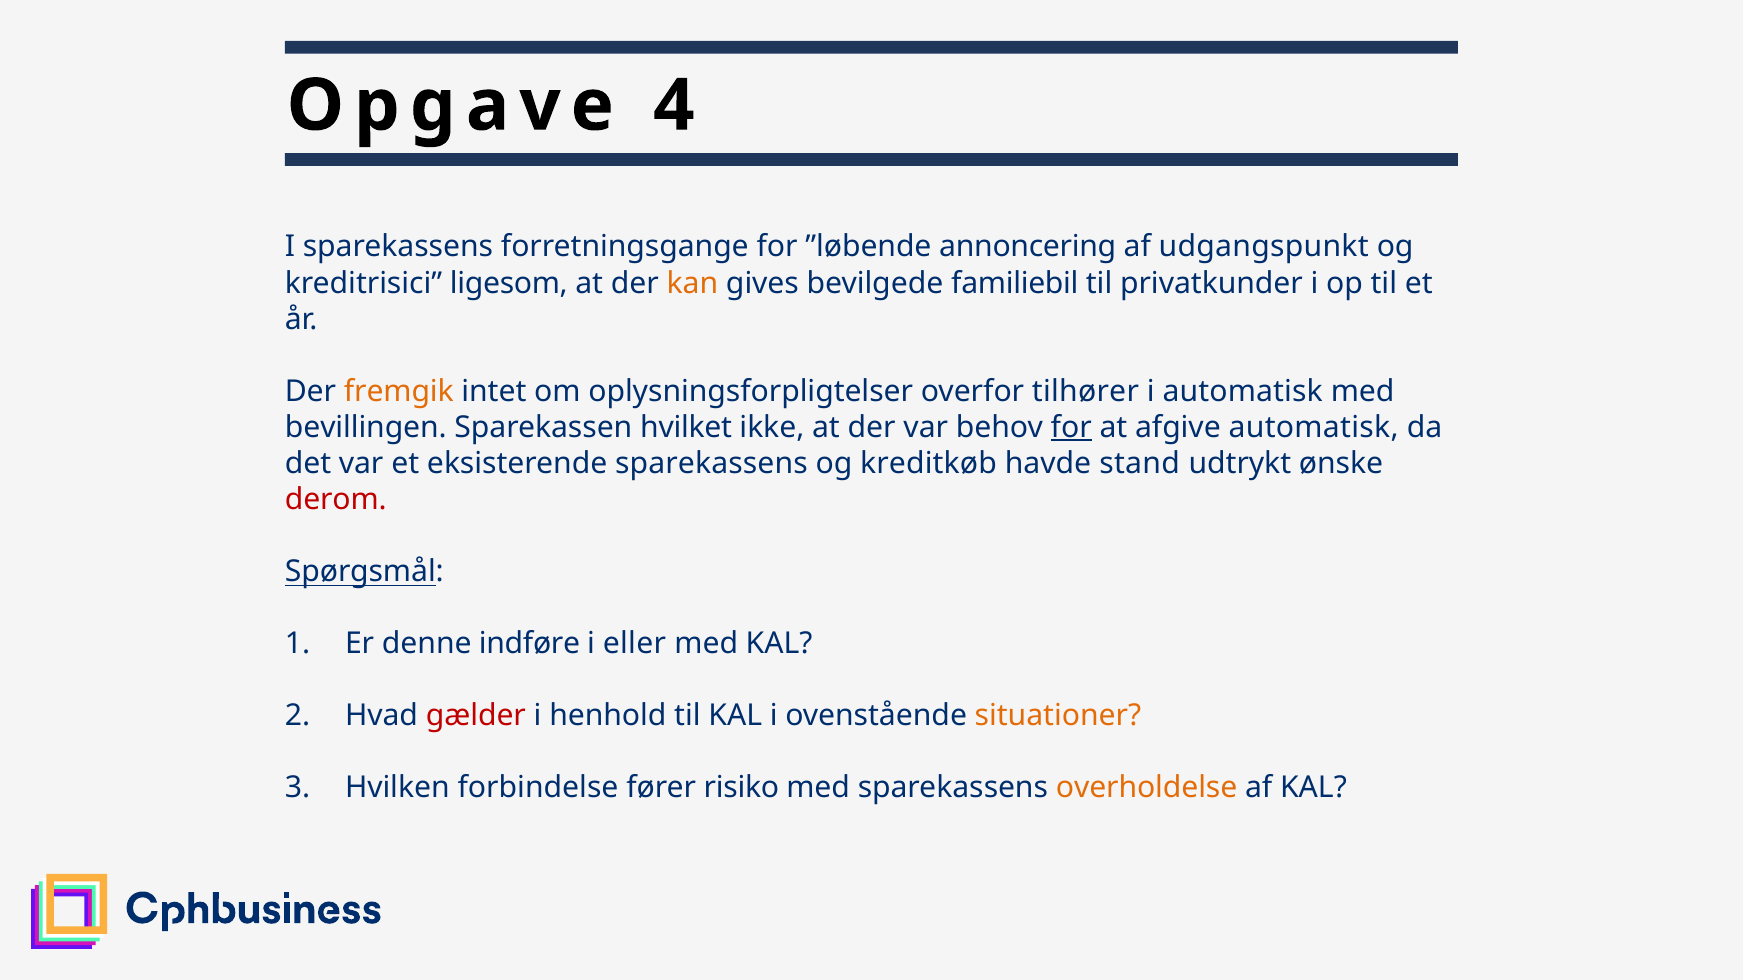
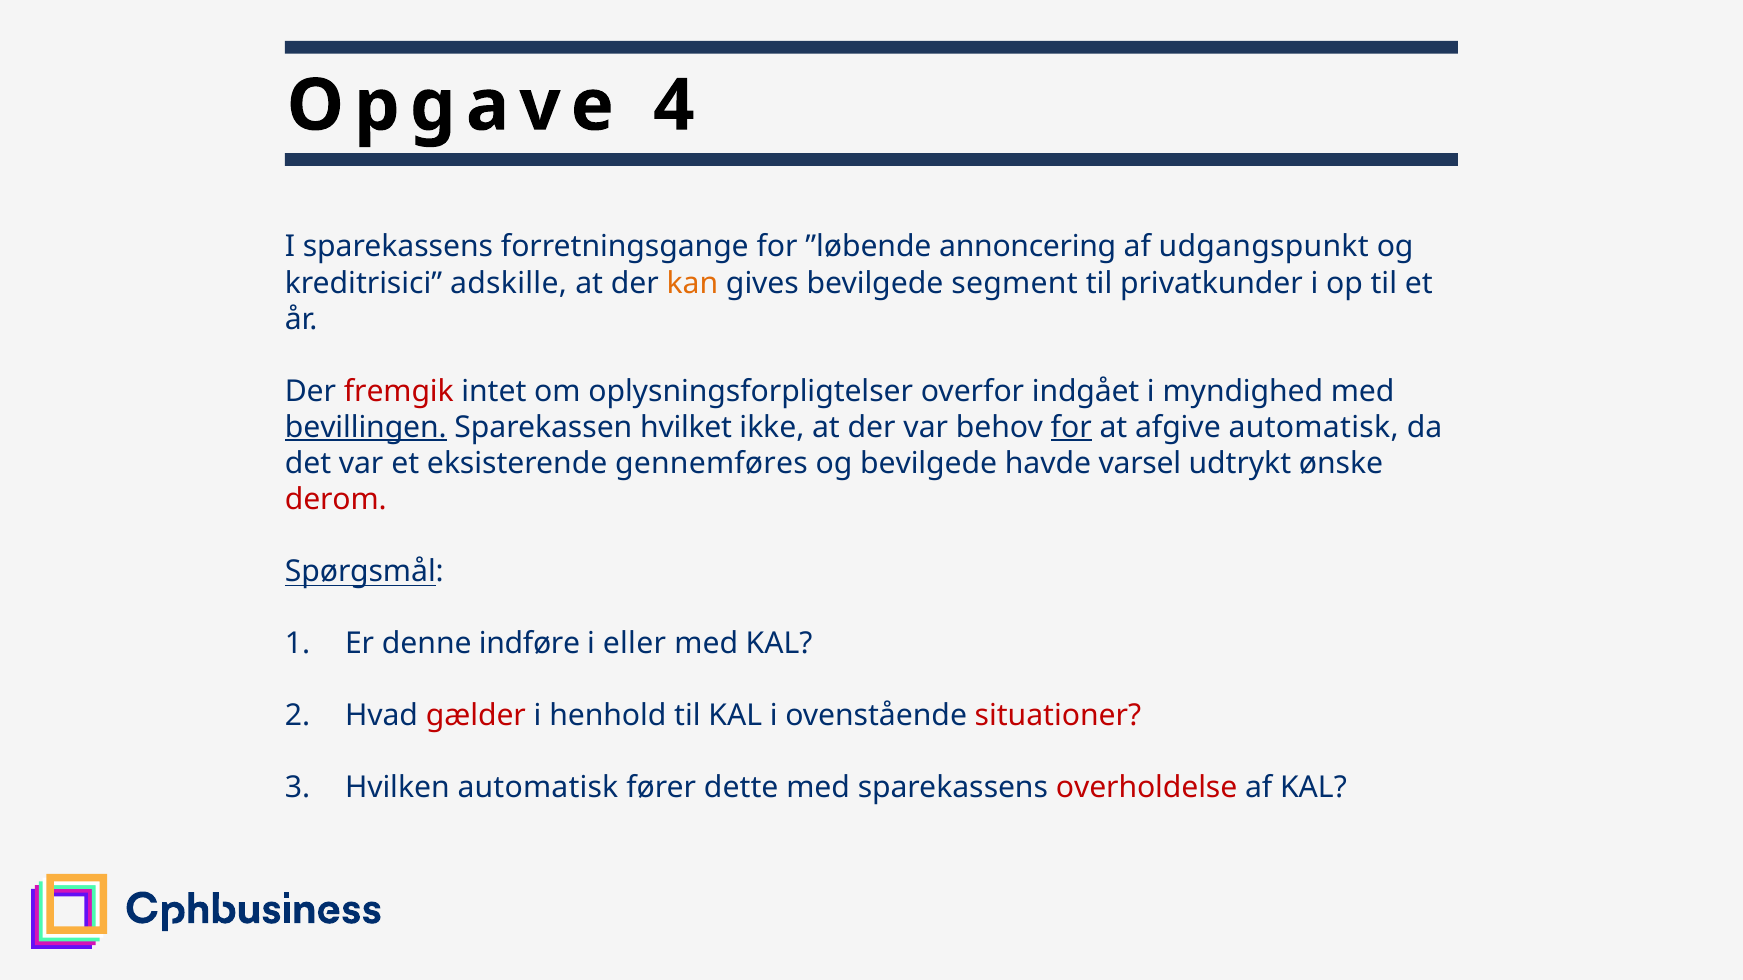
ligesom: ligesom -> adskille (509, 283)
familiebil: familiebil -> segment (1015, 283)
fremgik colour: orange -> red (399, 391)
tilhører: tilhører -> indgået (1086, 391)
i automatisk: automatisk -> myndighed (1243, 391)
bevillingen underline: none -> present (366, 428)
eksisterende sparekassens: sparekassens -> gennemføres (711, 464)
og kreditkøb: kreditkøb -> bevilgede (929, 464)
stand: stand -> varsel (1140, 464)
situationer colour: orange -> red (1058, 716)
Hvilken forbindelse: forbindelse -> automatisk (538, 788)
risiko: risiko -> dette (741, 788)
overholdelse colour: orange -> red (1147, 788)
